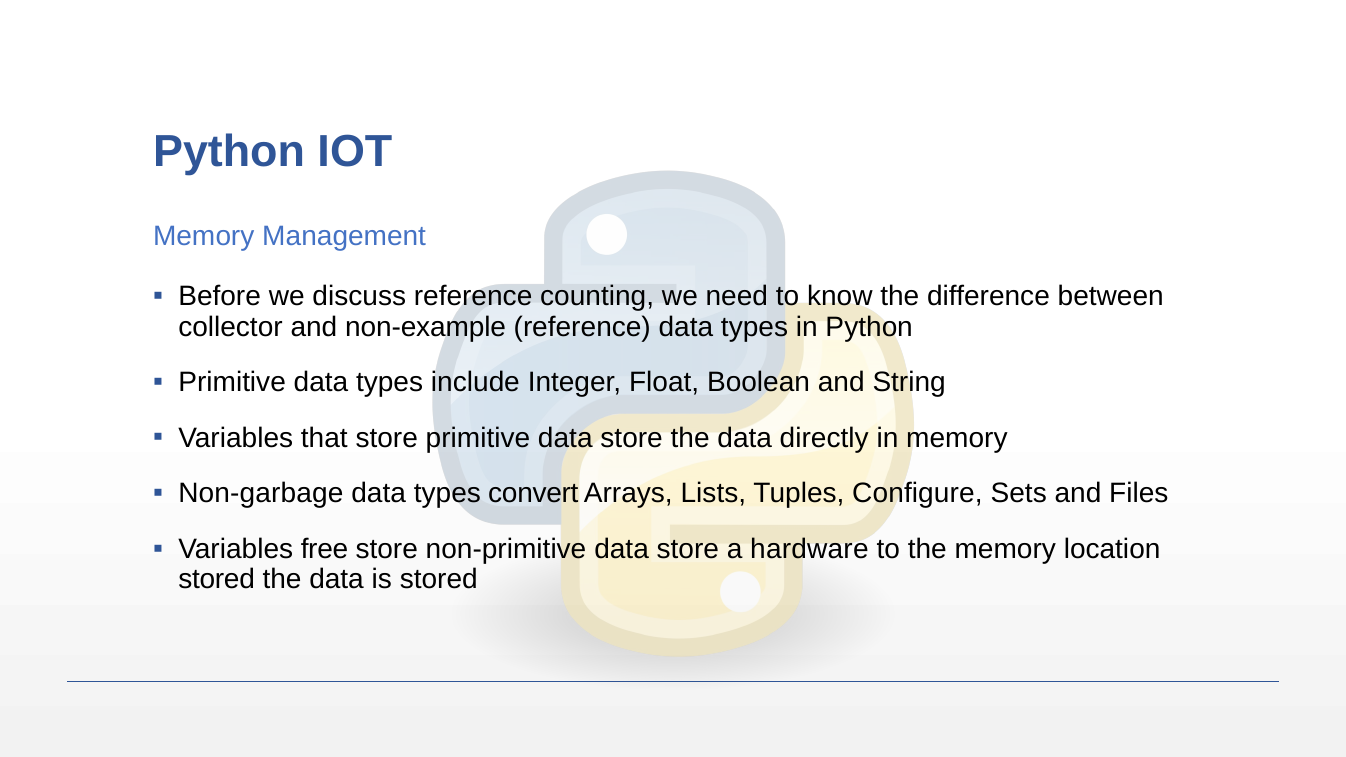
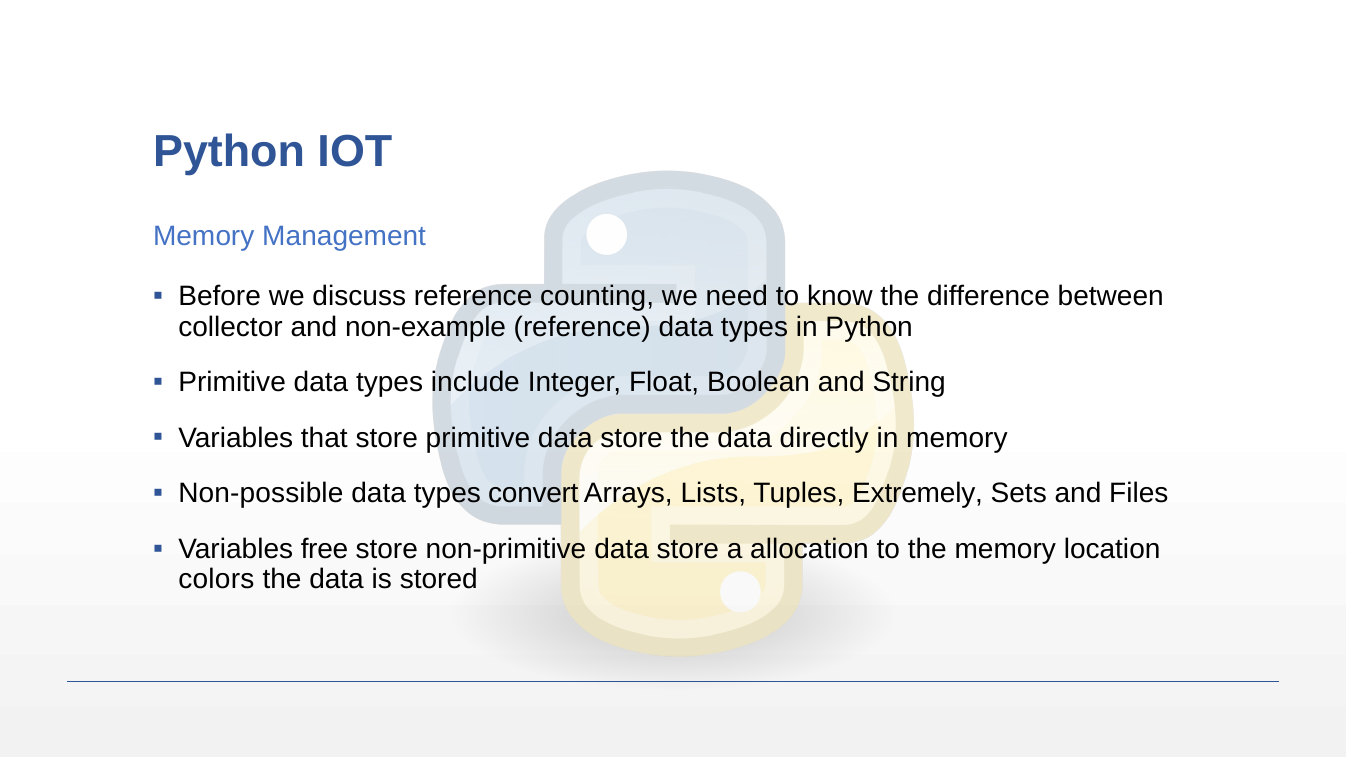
Non-garbage: Non-garbage -> Non-possible (261, 493)
Configure: Configure -> Extremely (918, 493)
hardware: hardware -> allocation (810, 549)
stored: stored -> colors (216, 579)
